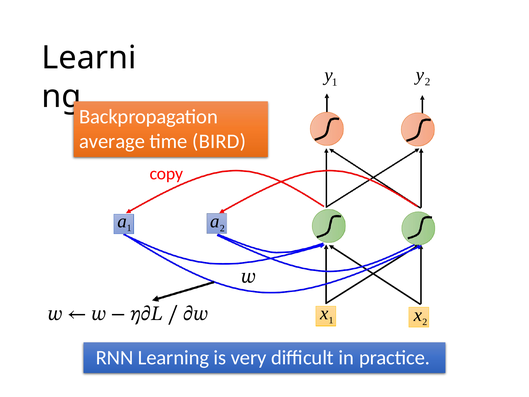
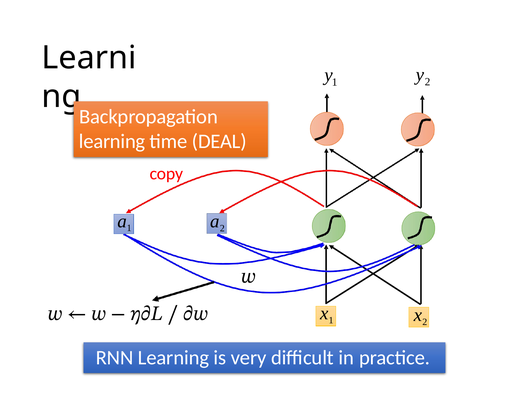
average: average -> learning (112, 141)
BIRD: BIRD -> DEAL (219, 141)
